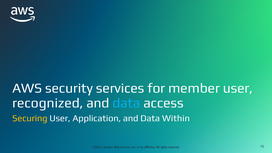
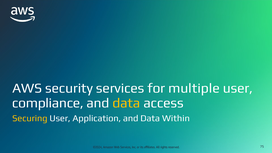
member: member -> multiple (194, 88)
recognized: recognized -> compliance (48, 103)
data colour: light blue -> yellow (126, 103)
